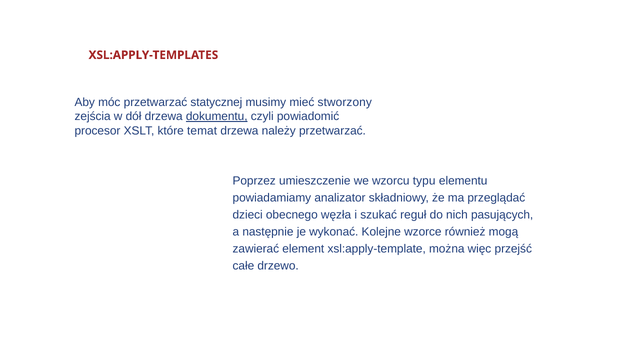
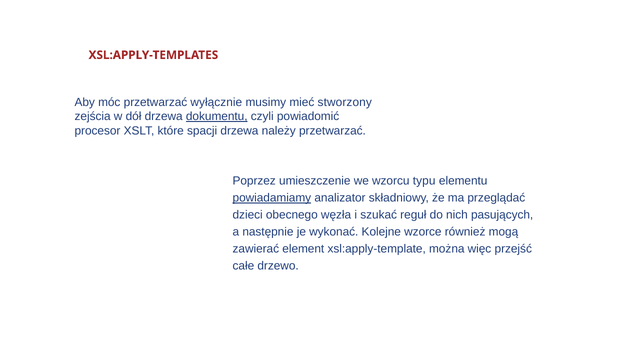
statycznej: statycznej -> wyłącznie (216, 102)
temat: temat -> spacji (202, 131)
powiadamiamy underline: none -> present (272, 198)
